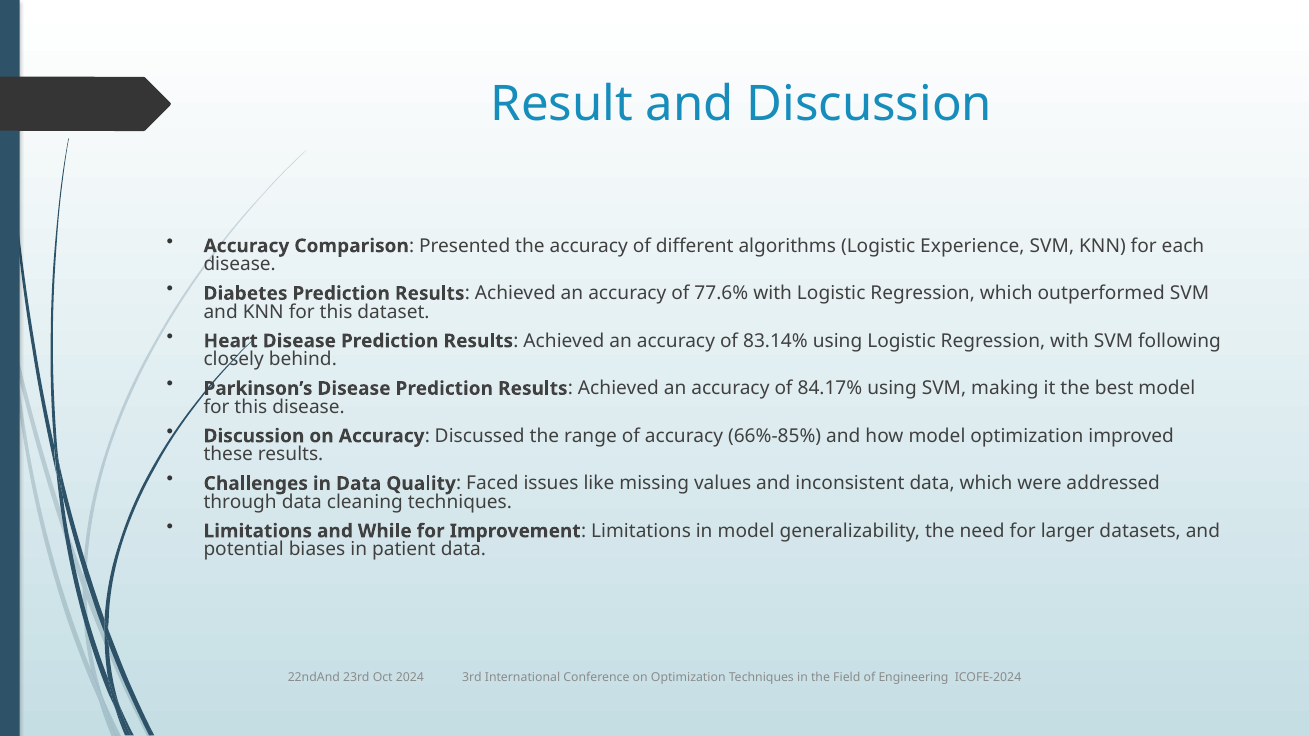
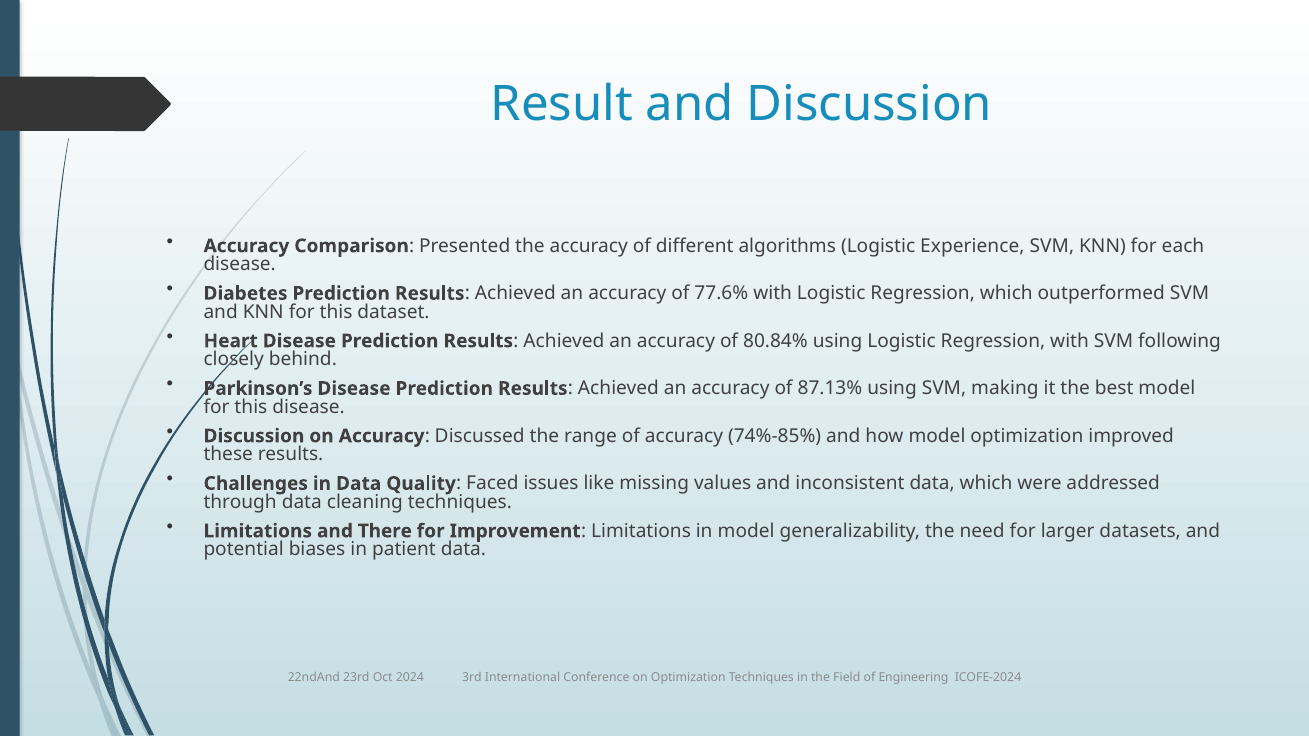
83.14%: 83.14% -> 80.84% (775, 341)
84.17%: 84.17% -> 87.13% (830, 389)
66%-85%: 66%-85% -> 74%-85% (775, 436)
While: While -> There (385, 531)
